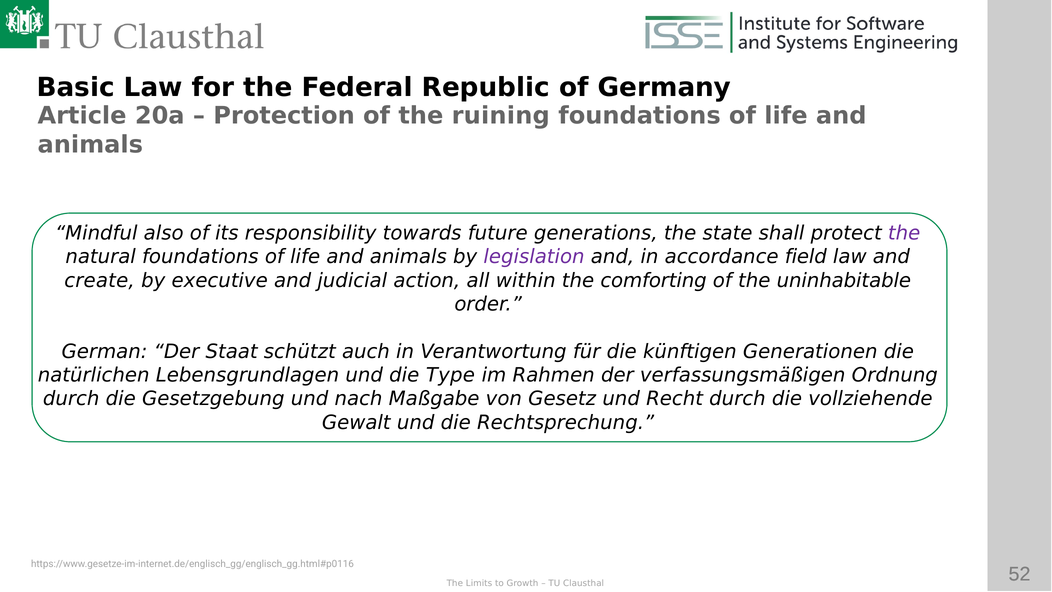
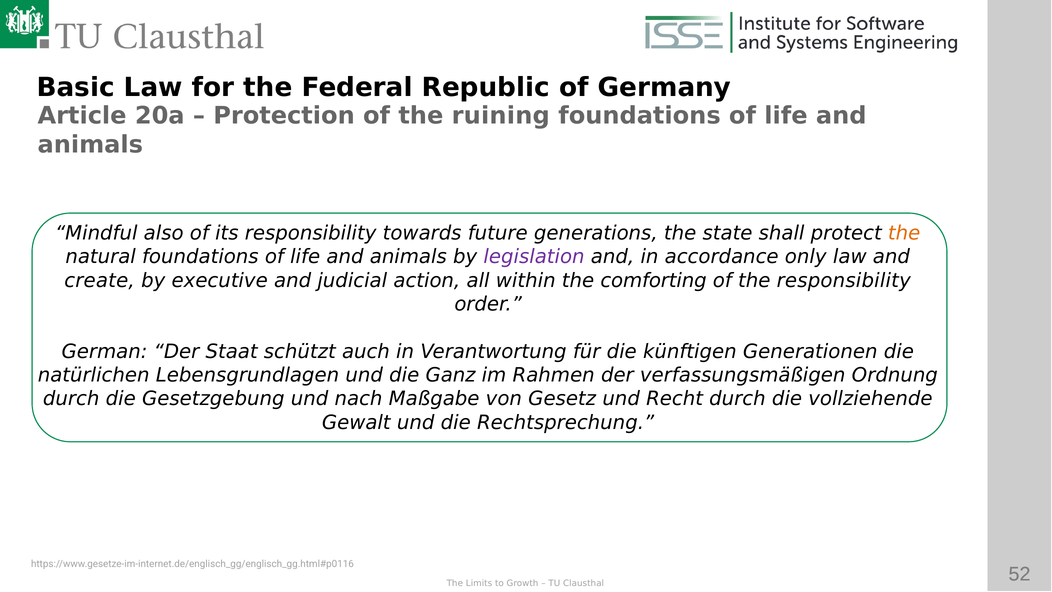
the colour: purple -> orange (904, 233)
field: field -> only (806, 257)
the uninhabitable: uninhabitable -> responsibility (844, 280)
Type: Type -> Ganz (451, 375)
